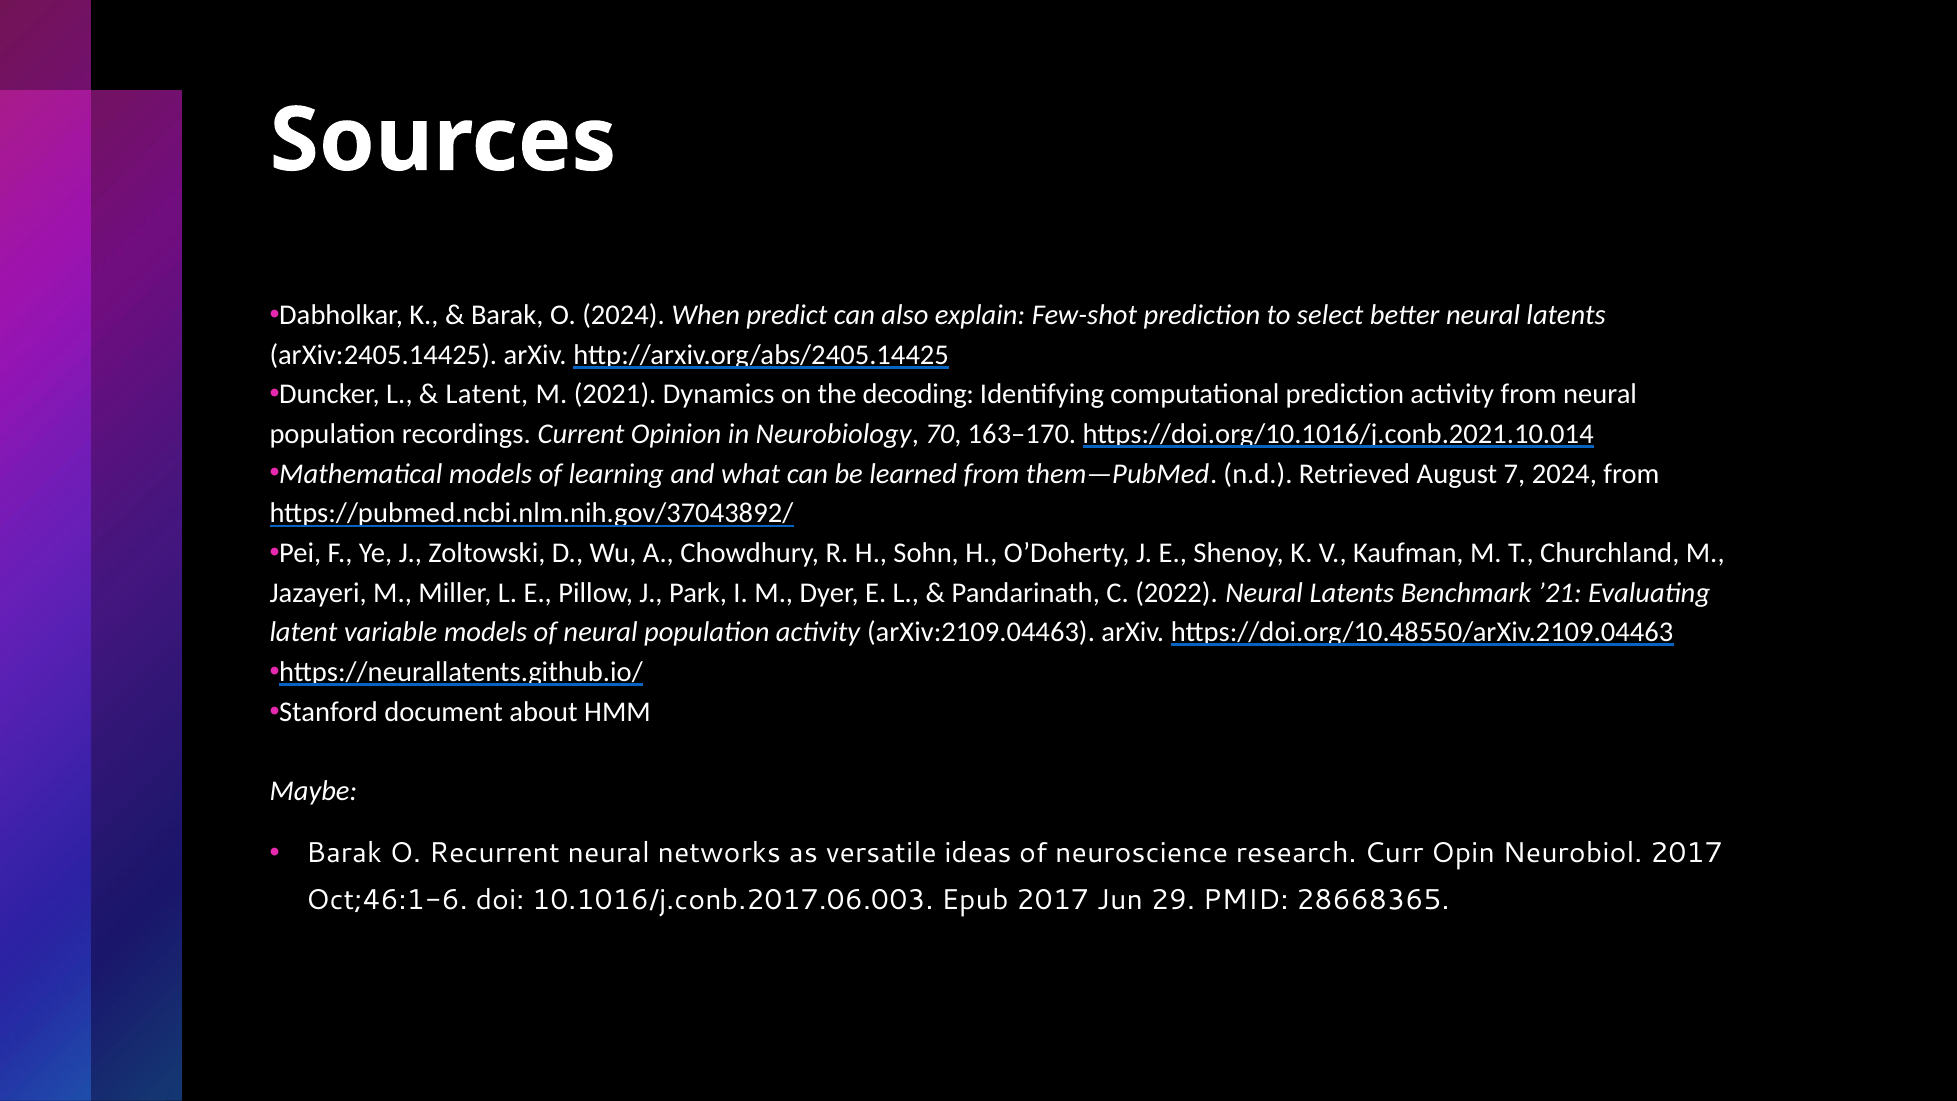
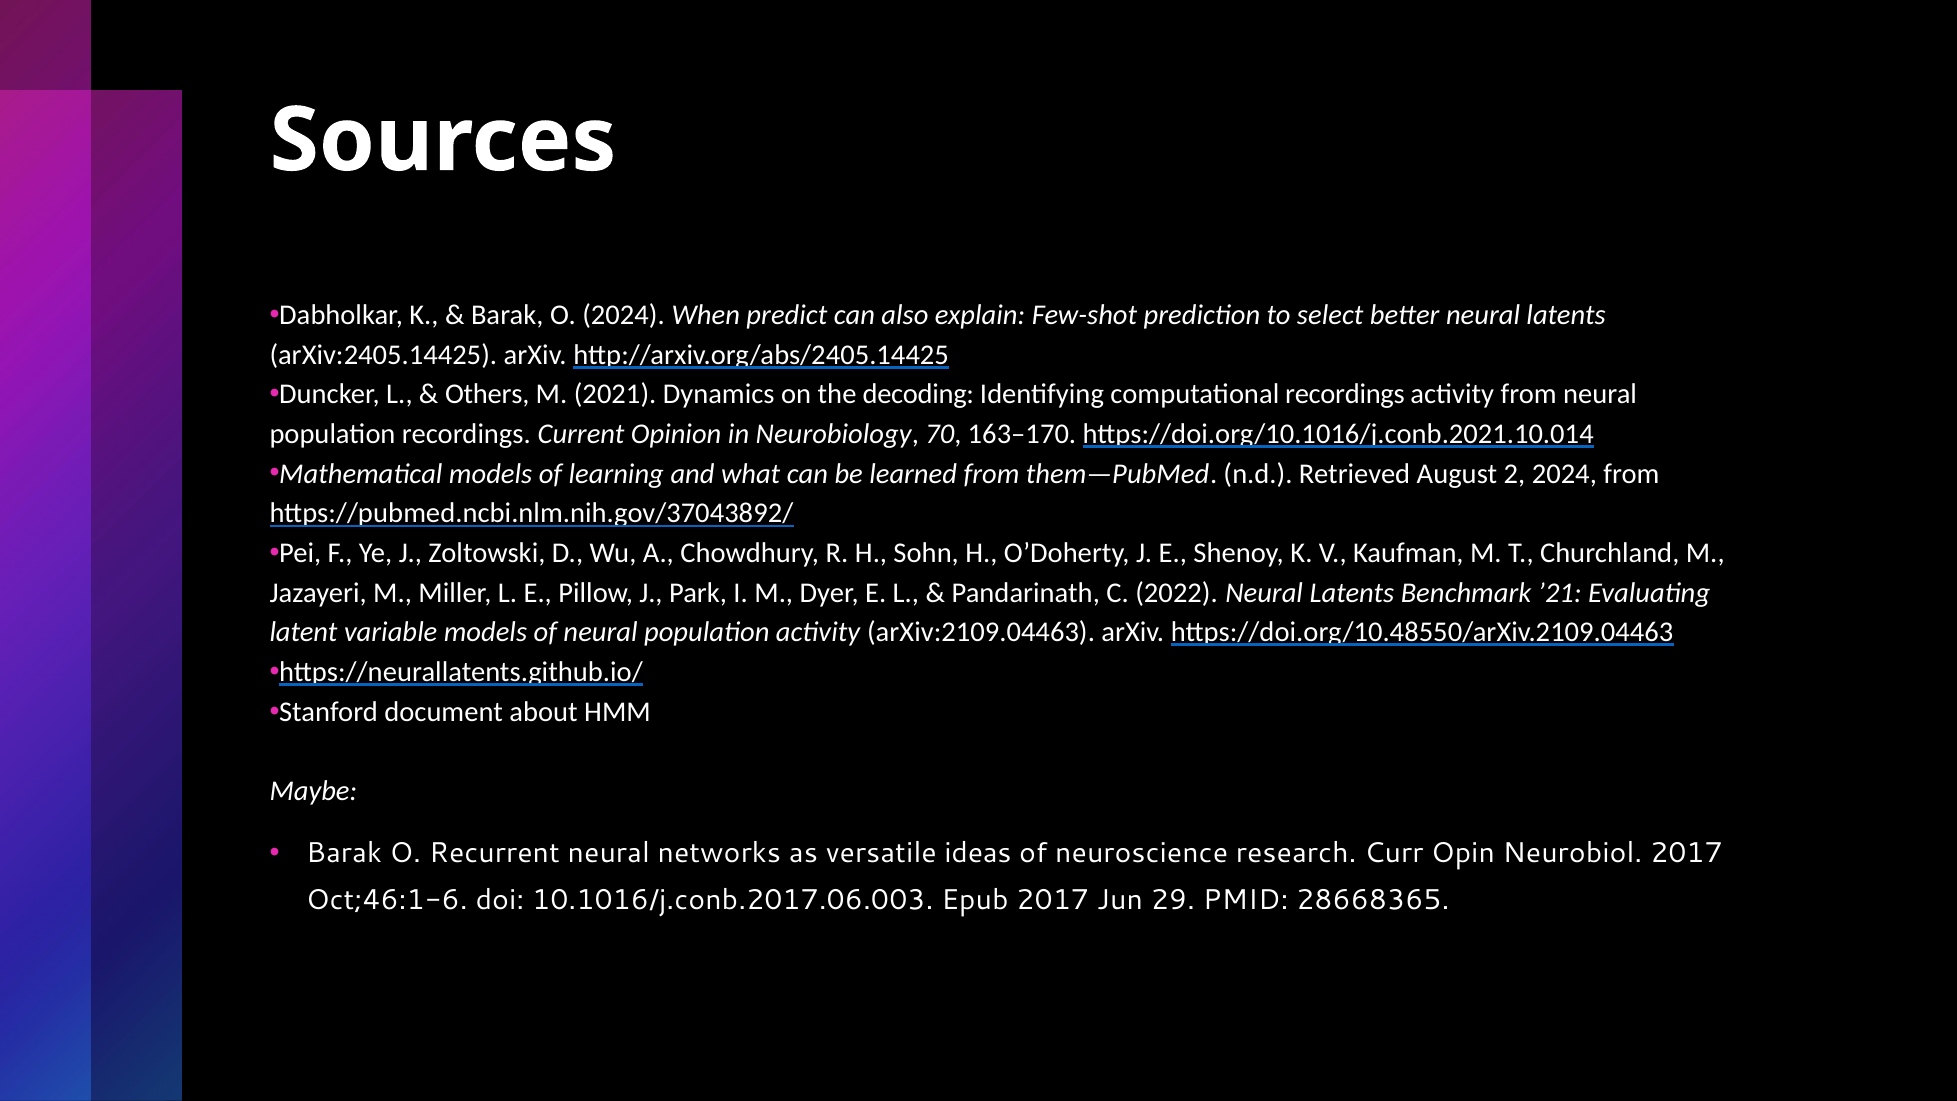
Latent: Latent -> Others (487, 394)
computational prediction: prediction -> recordings (1345, 394)
7: 7 -> 2 (1515, 474)
